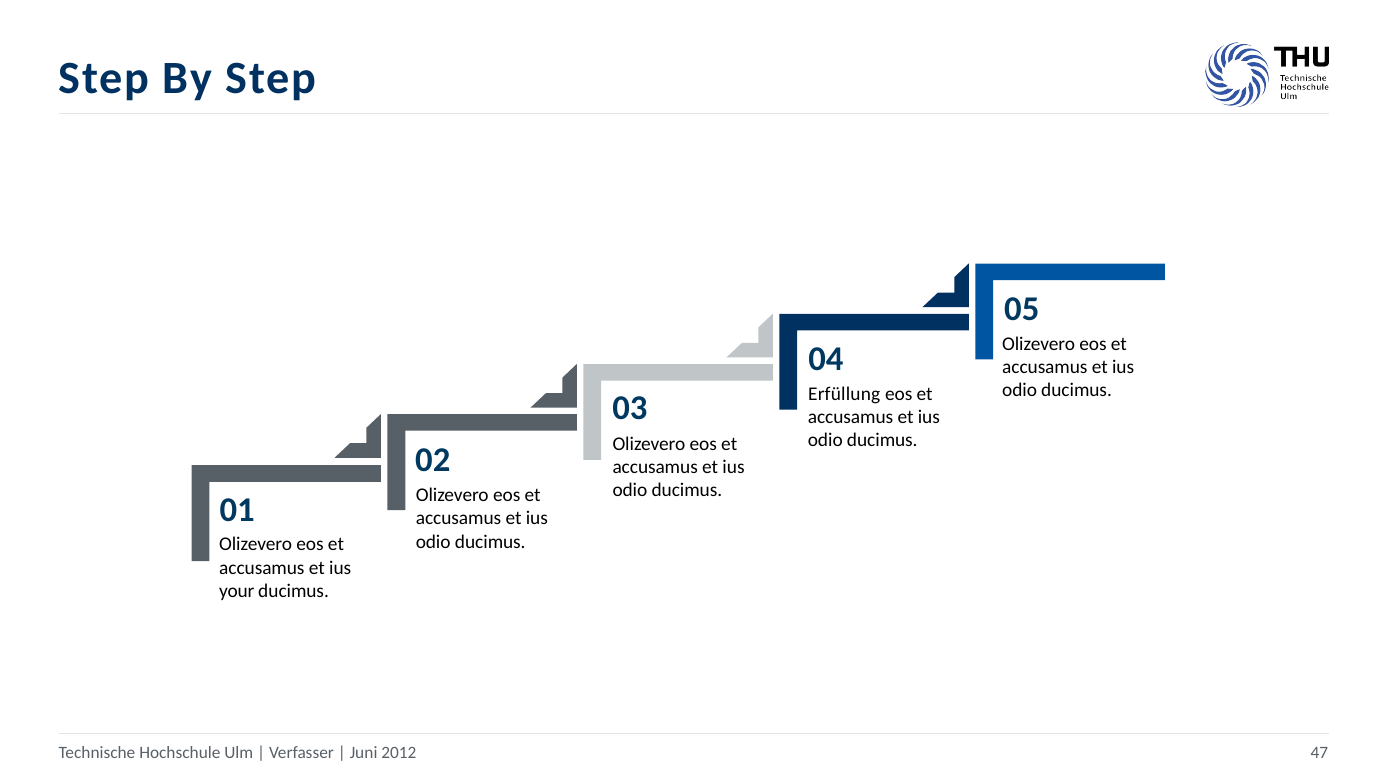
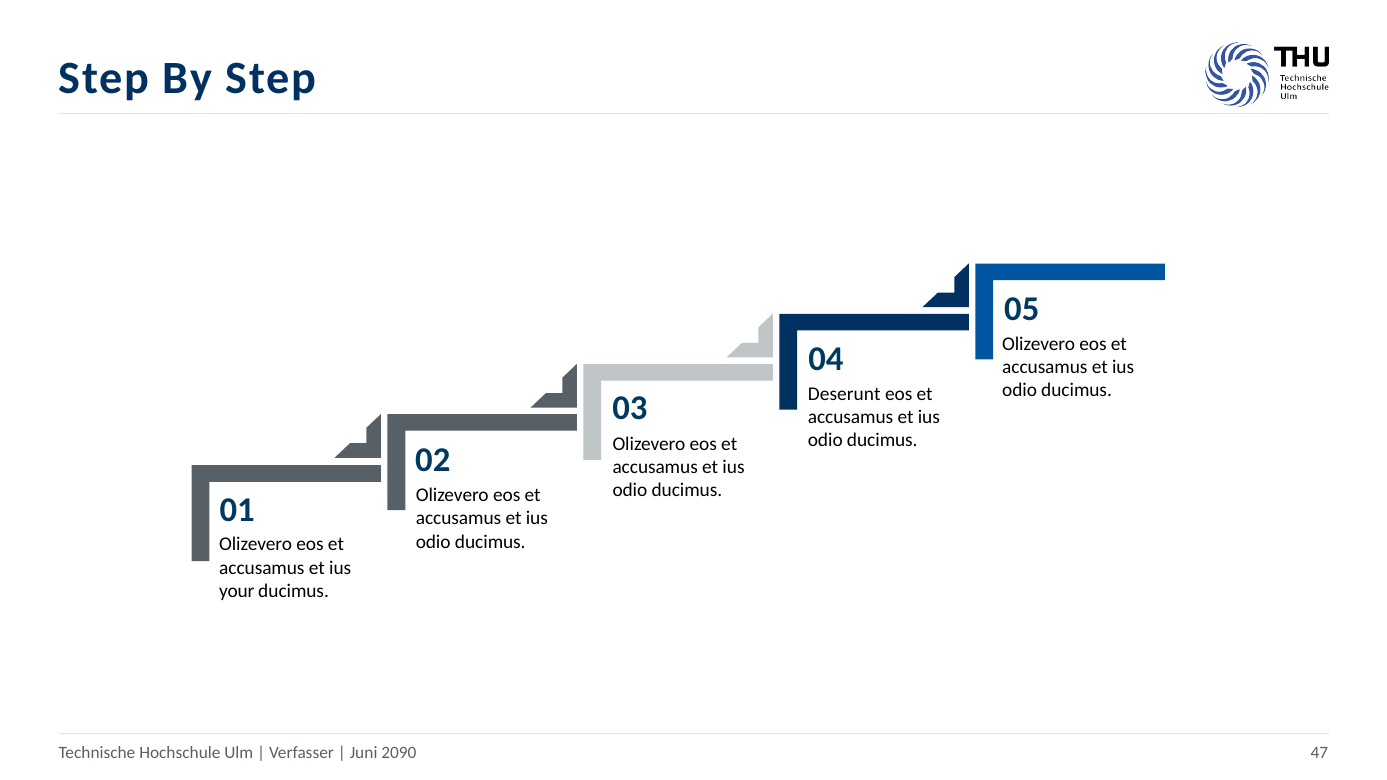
Erfüllung: Erfüllung -> Deserunt (844, 394)
2012: 2012 -> 2090 (399, 753)
